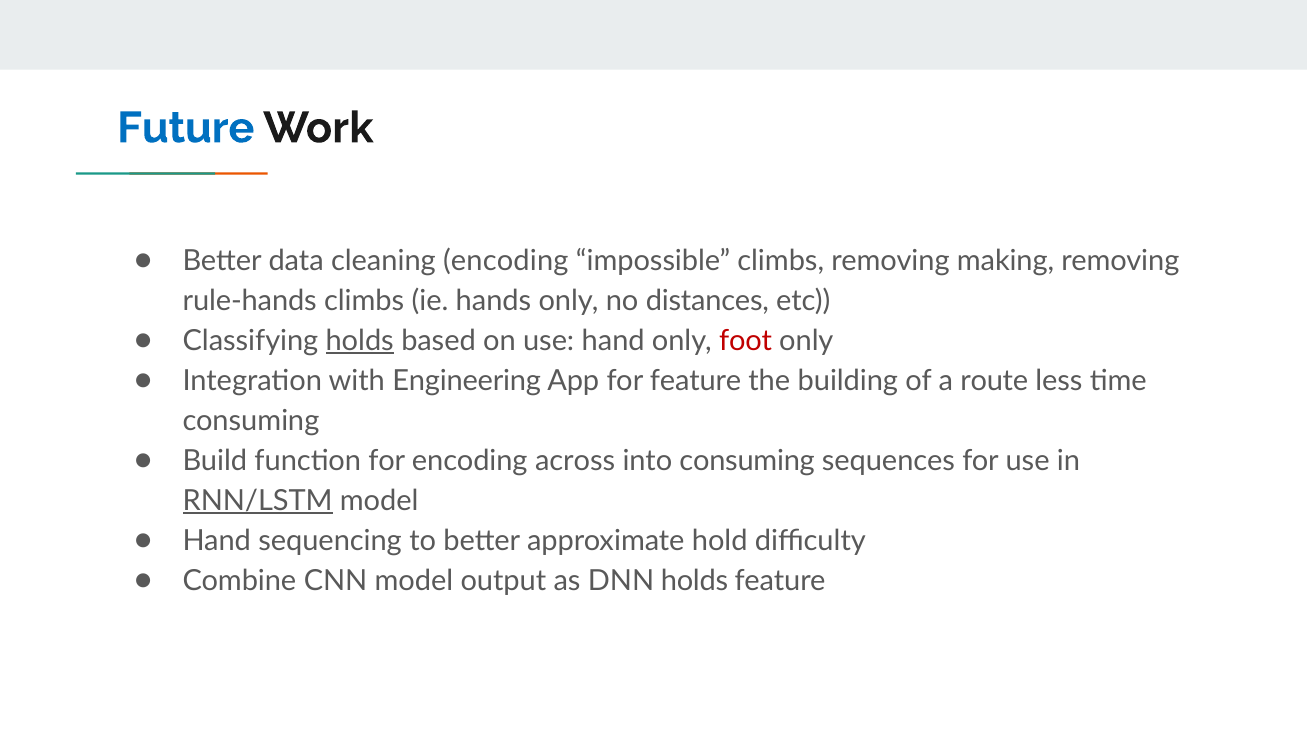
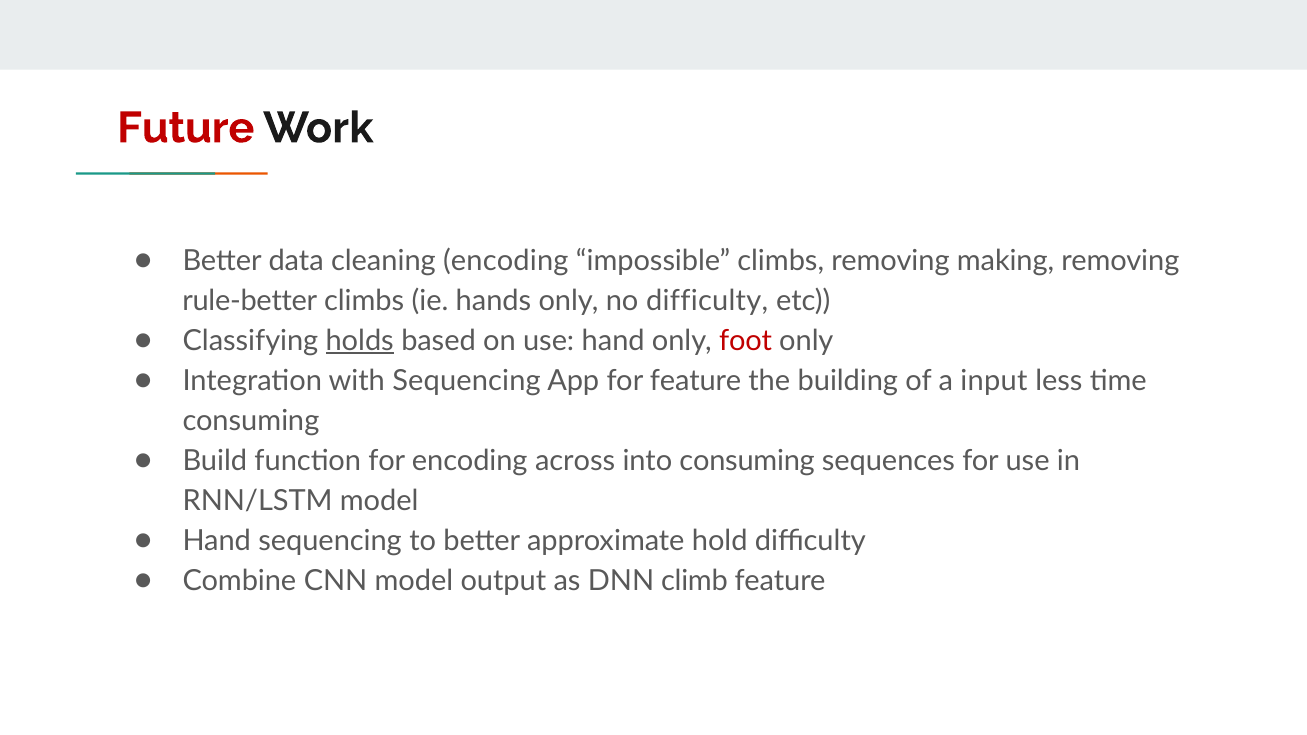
Future colour: blue -> red (186, 128)
rule-hands: rule-hands -> rule-better (250, 301)
no distances: distances -> difficulty (707, 301)
with Engineering: Engineering -> Sequencing (467, 381)
route: route -> input (994, 381)
RNN/LSTM underline: present -> none (258, 501)
DNN holds: holds -> climb (694, 581)
